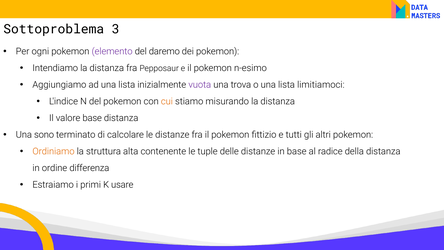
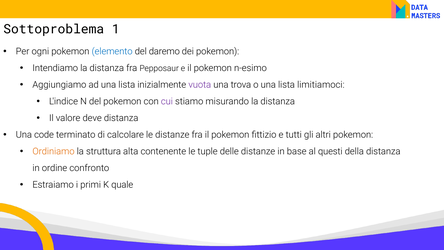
3: 3 -> 1 (116, 29)
elemento colour: purple -> blue (112, 51)
cui colour: orange -> purple (167, 101)
valore base: base -> deve (92, 118)
sono: sono -> code (44, 135)
radice: radice -> questi (330, 151)
differenza: differenza -> confronto (89, 168)
usare: usare -> quale (122, 185)
